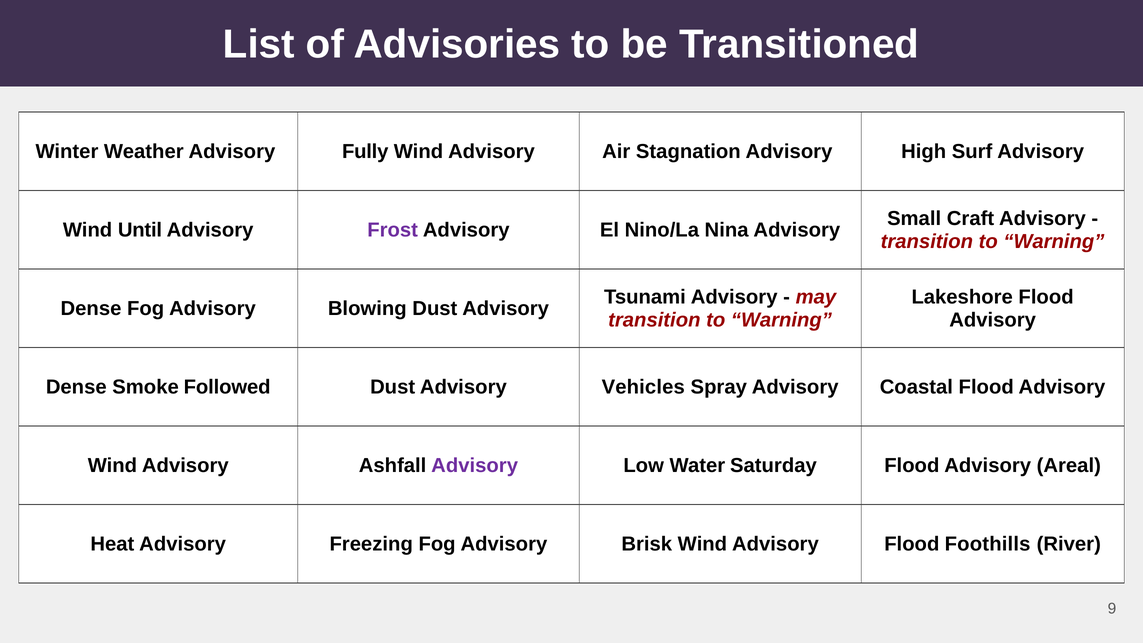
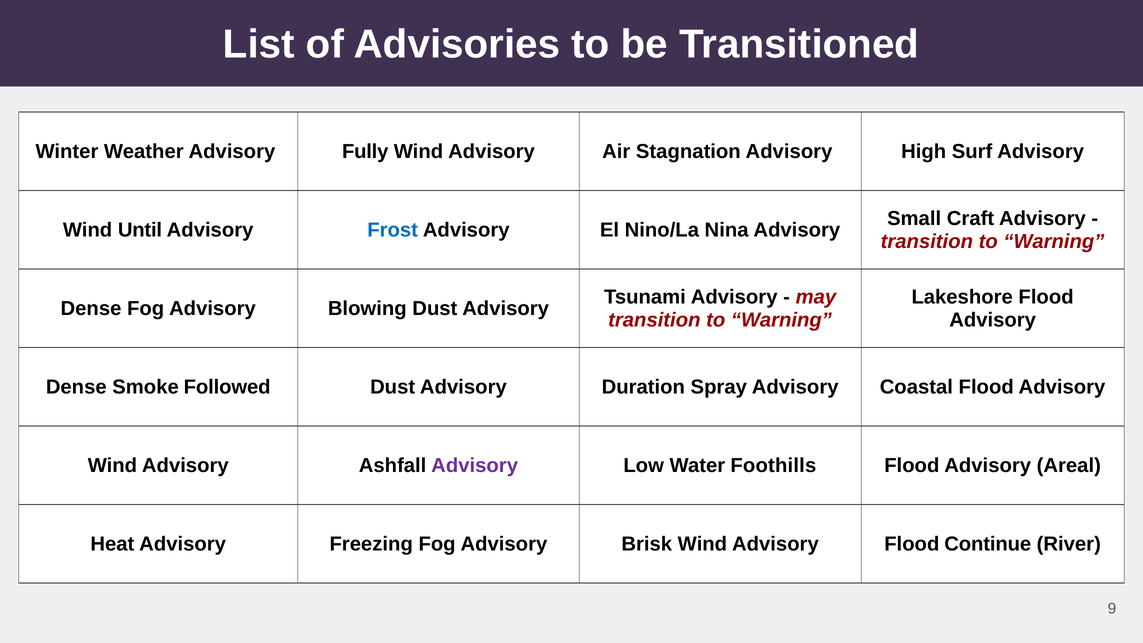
Frost colour: purple -> blue (393, 230)
Vehicles: Vehicles -> Duration (643, 387)
Saturday: Saturday -> Foothills (773, 466)
Foothills: Foothills -> Continue (988, 544)
